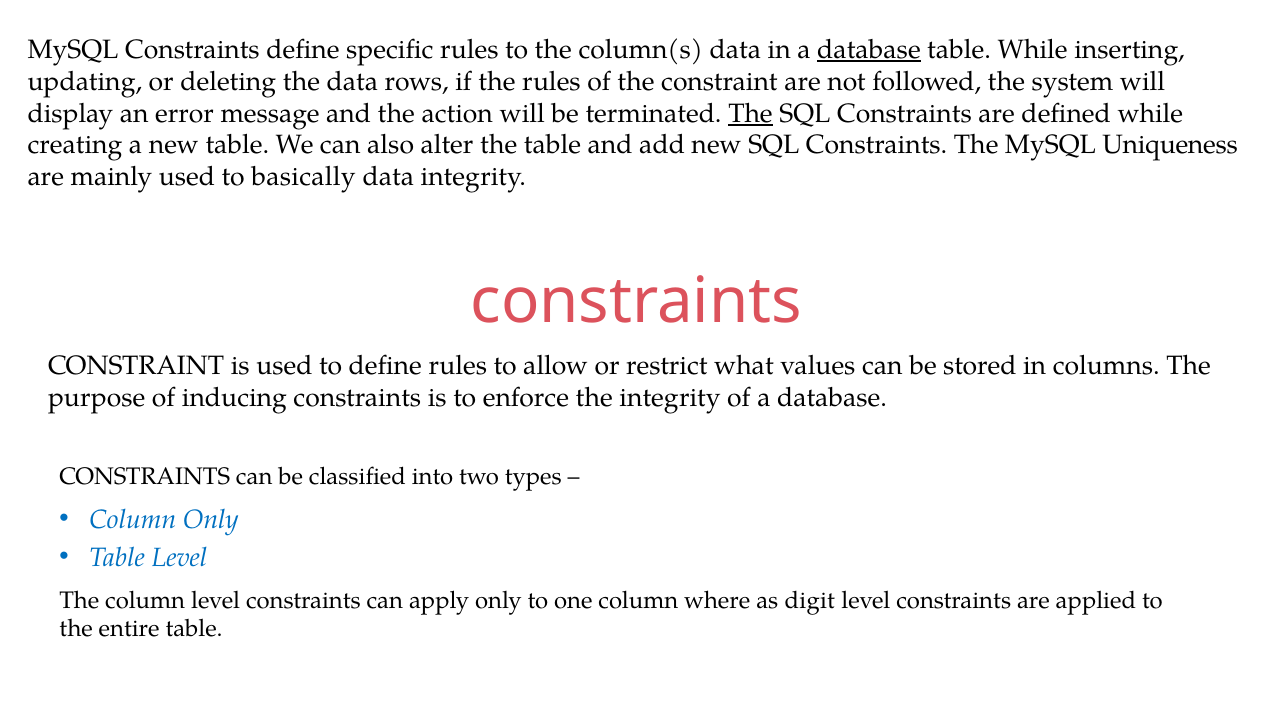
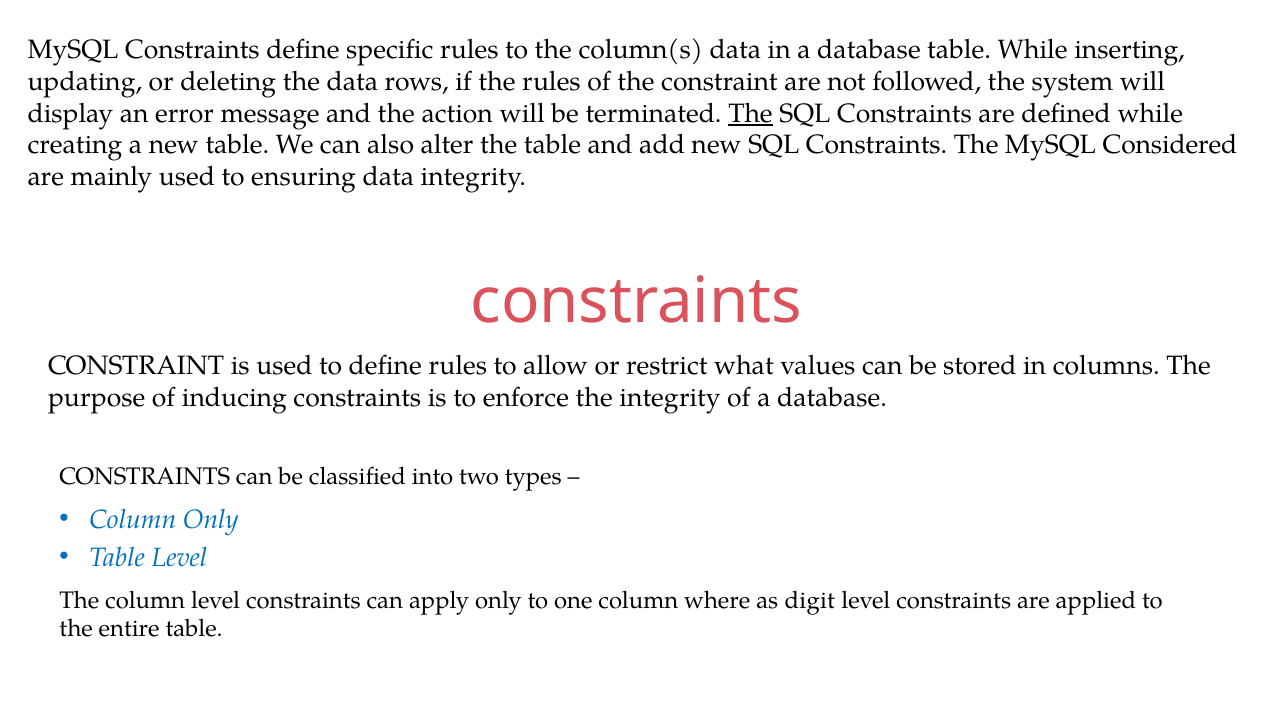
database underline: present -> none (869, 50)
Uniqueness: Uniqueness -> Considered (1170, 145)
basically: basically -> ensuring (304, 177)
